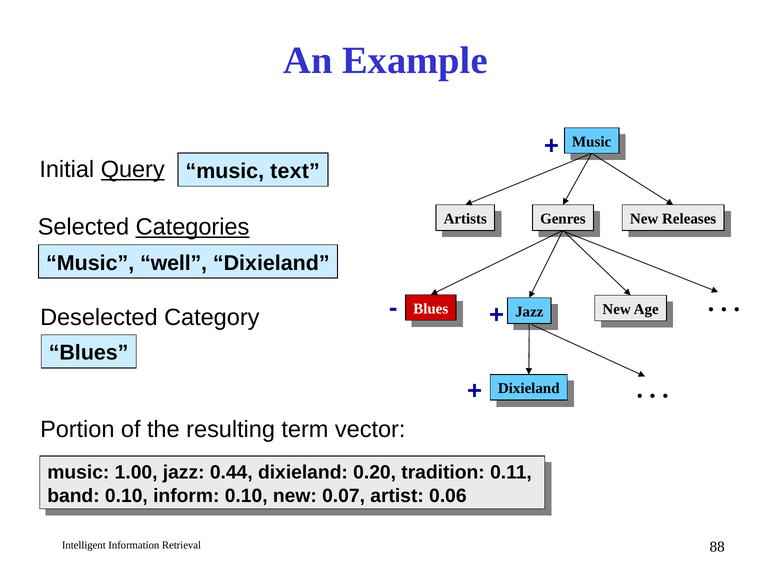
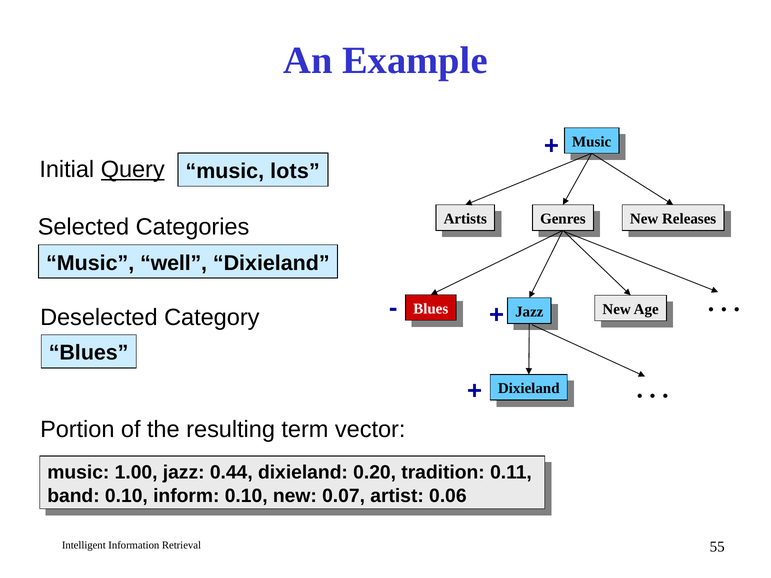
text: text -> lots (295, 171)
Categories underline: present -> none (193, 227)
88: 88 -> 55 (717, 547)
